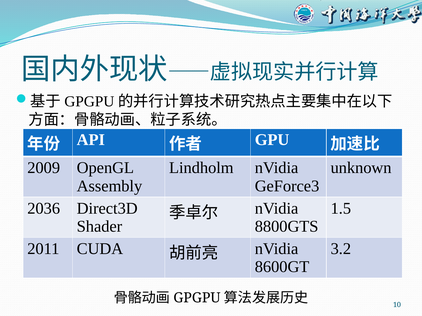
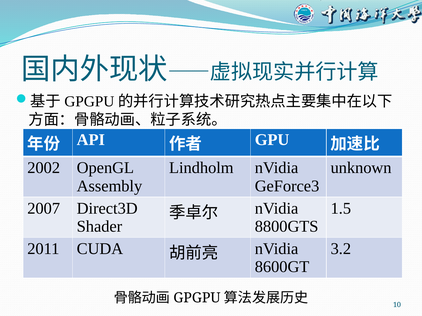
2009: 2009 -> 2002 (44, 168)
2036: 2036 -> 2007 (44, 209)
